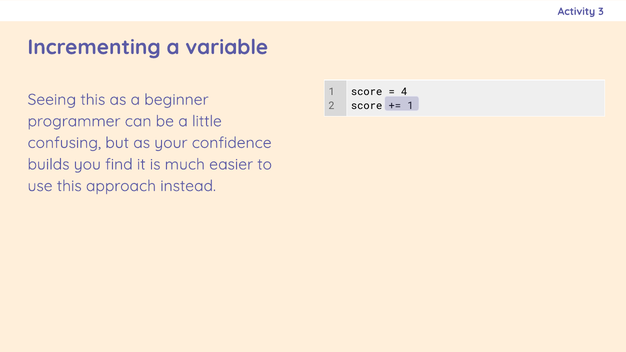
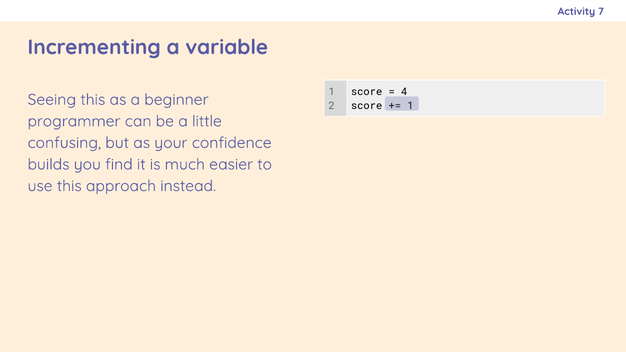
3: 3 -> 7 (601, 11)
